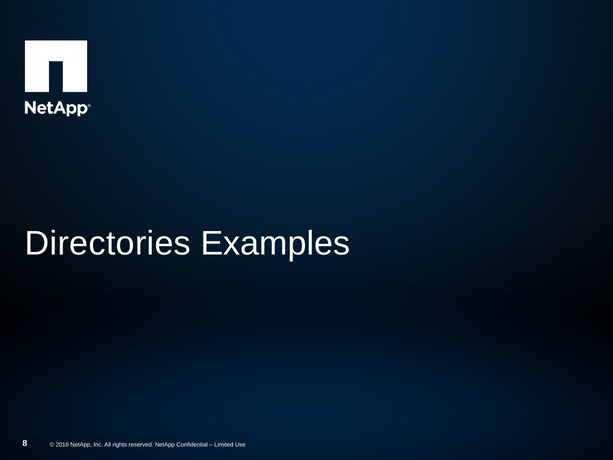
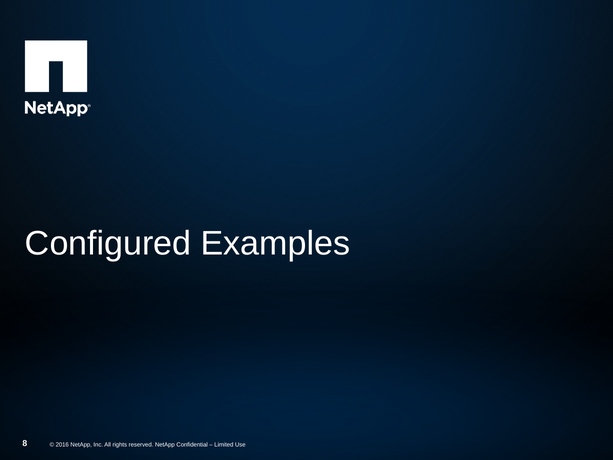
Directories: Directories -> Configured (108, 243)
